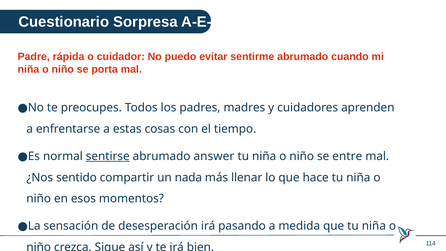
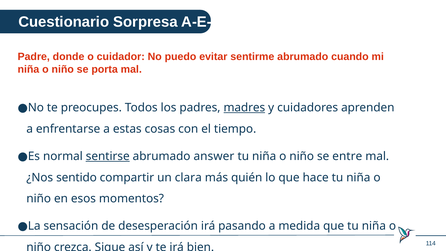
rápida: rápida -> donde (69, 57)
madres underline: none -> present (244, 108)
nada: nada -> clara (188, 177)
llenar: llenar -> quién (247, 177)
